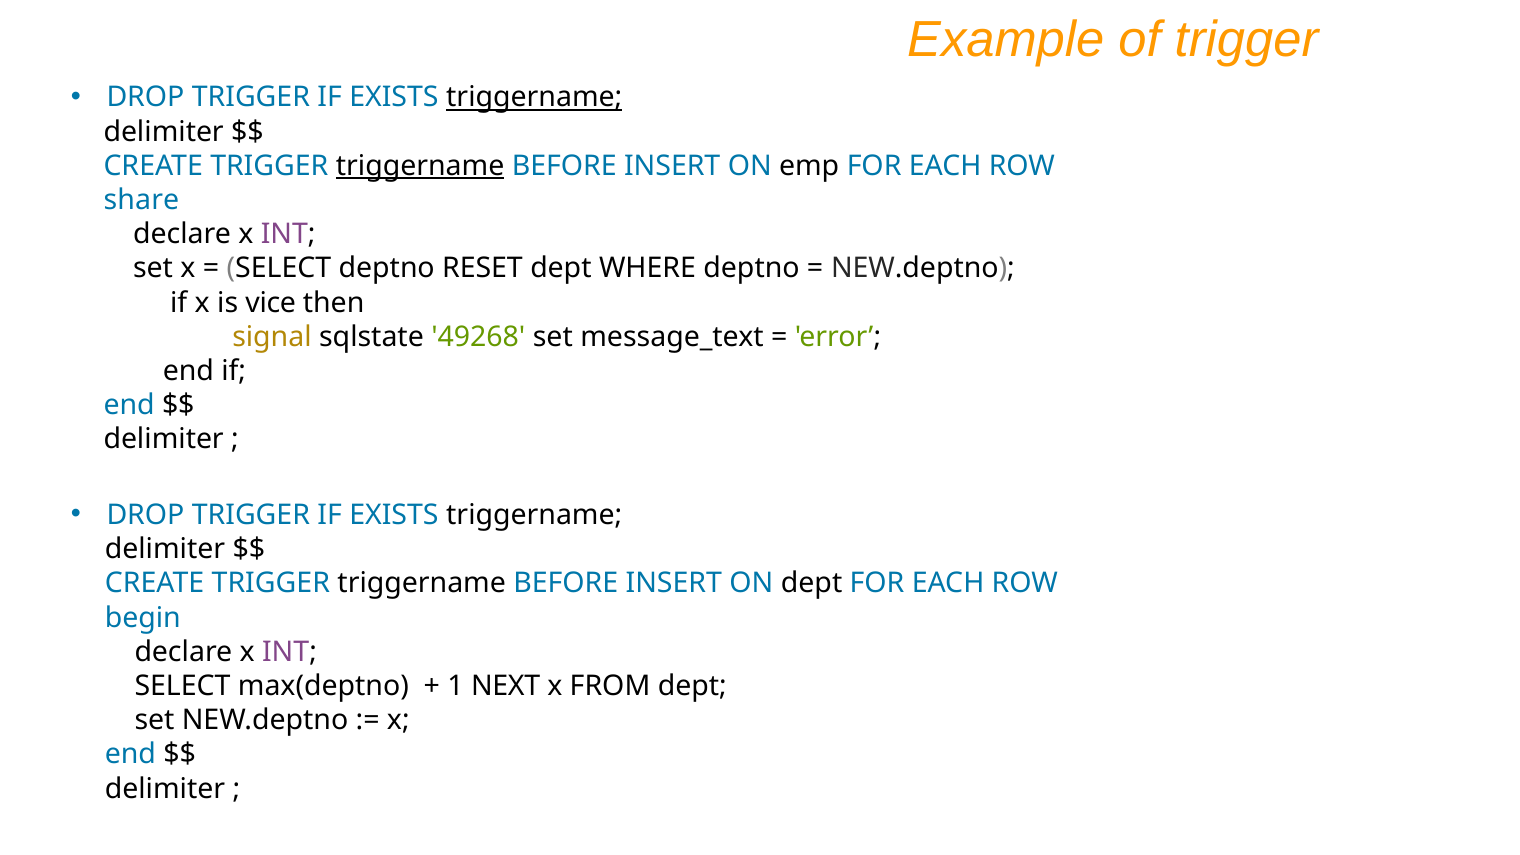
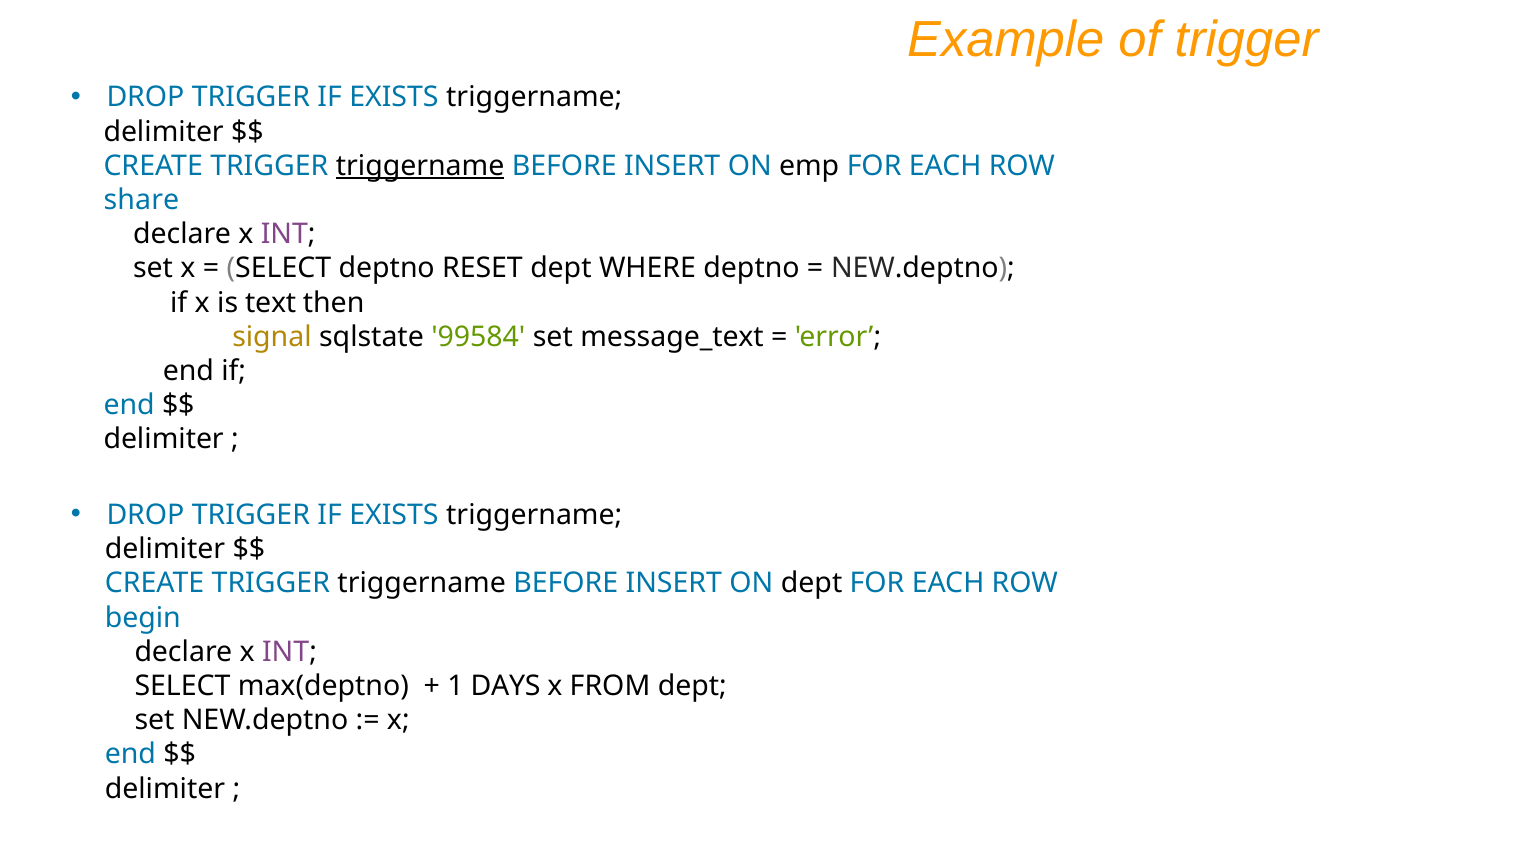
triggername underline: present -> none (534, 98)
vice: vice -> text (271, 303)
49268: 49268 -> 99584 (478, 337)
NEXT: NEXT -> DAYS (506, 686)
